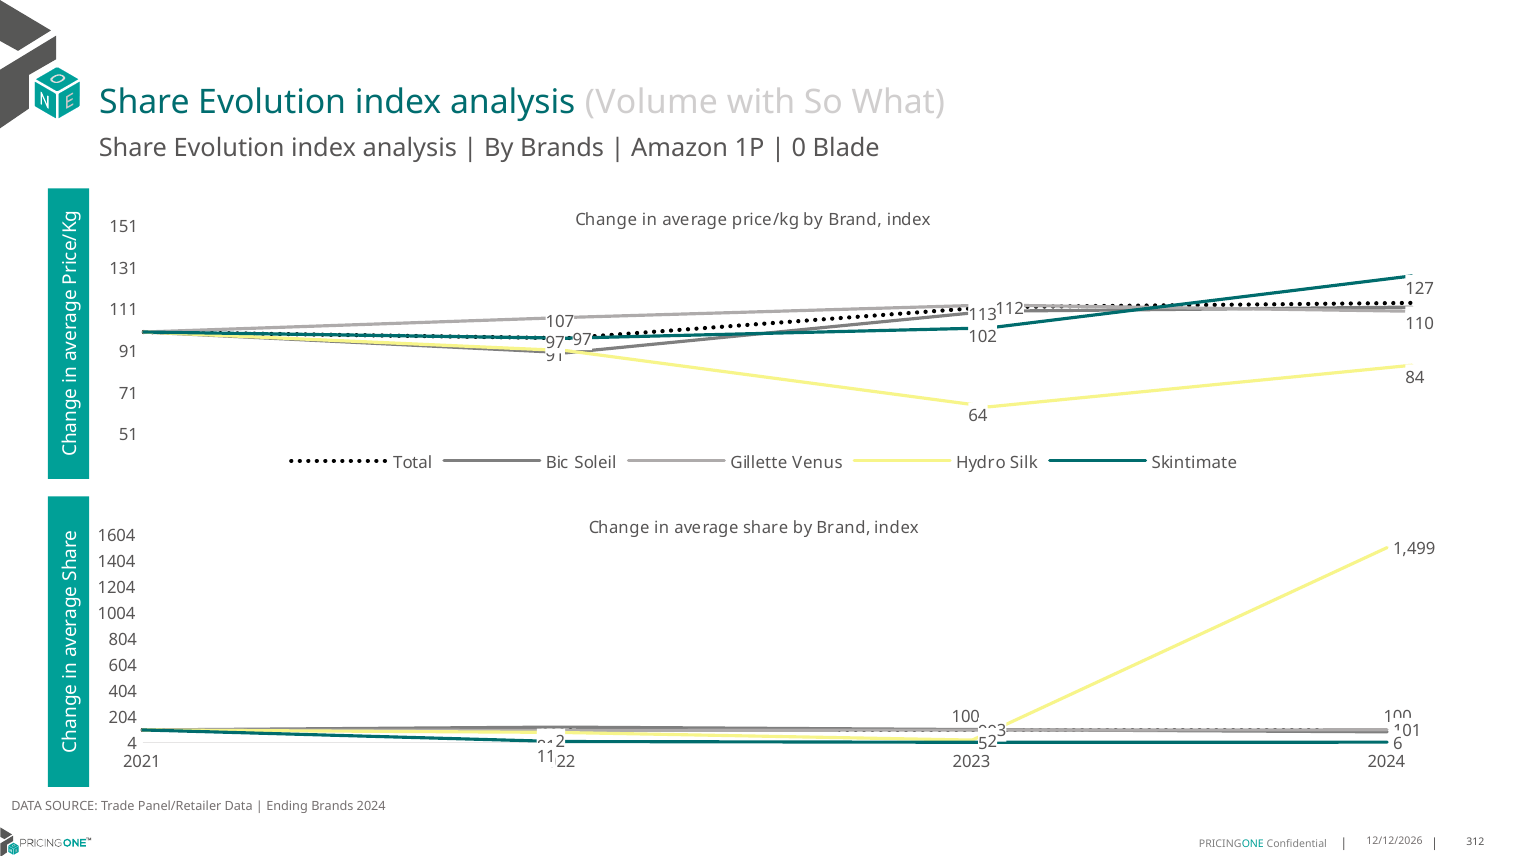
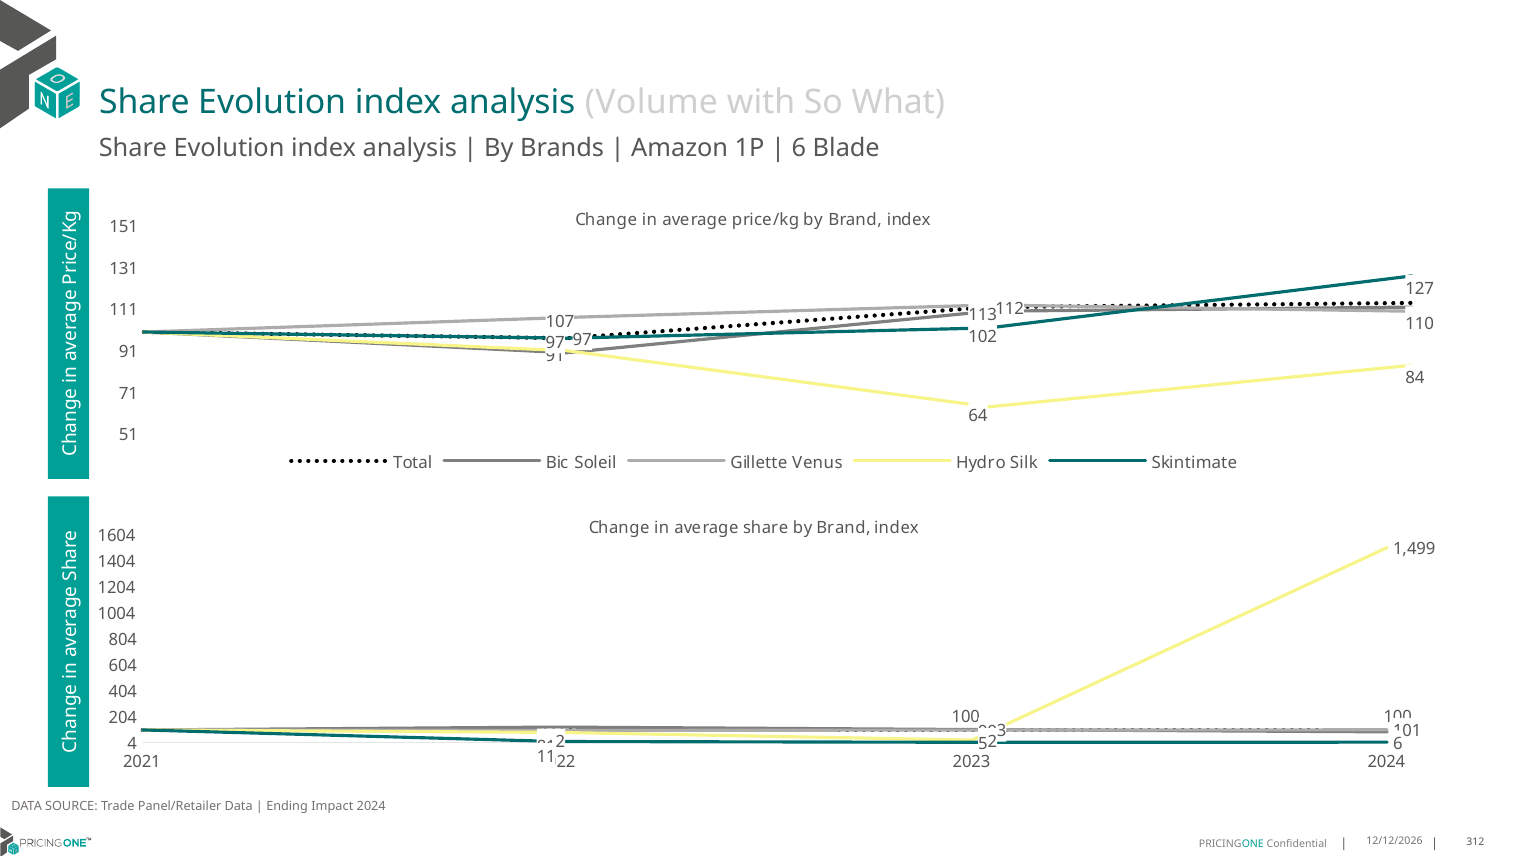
0: 0 -> 6 (799, 148)
Ending Brands: Brands -> Impact (332, 806)
